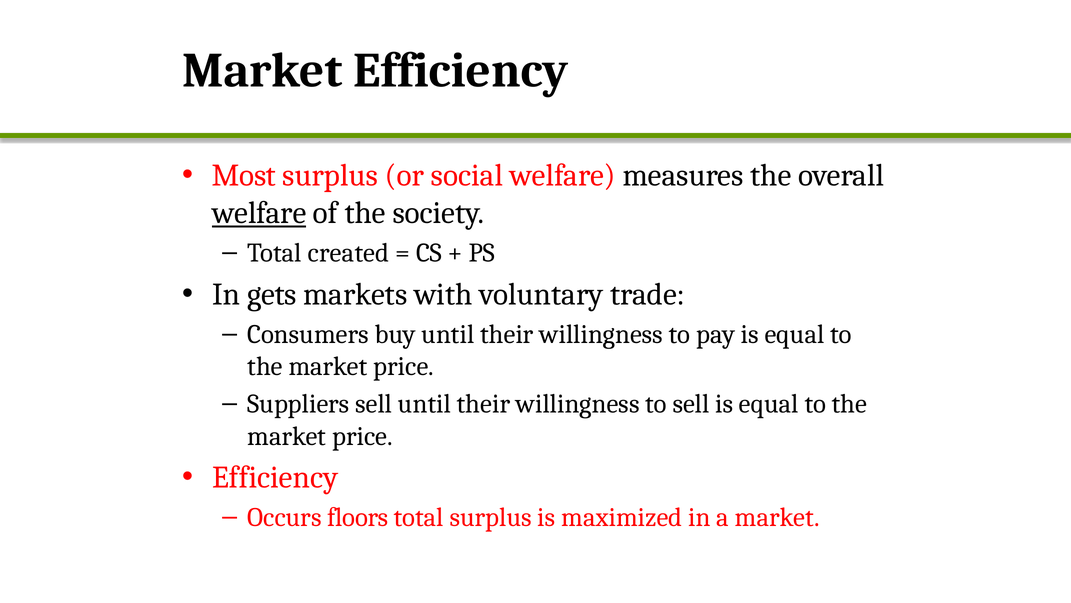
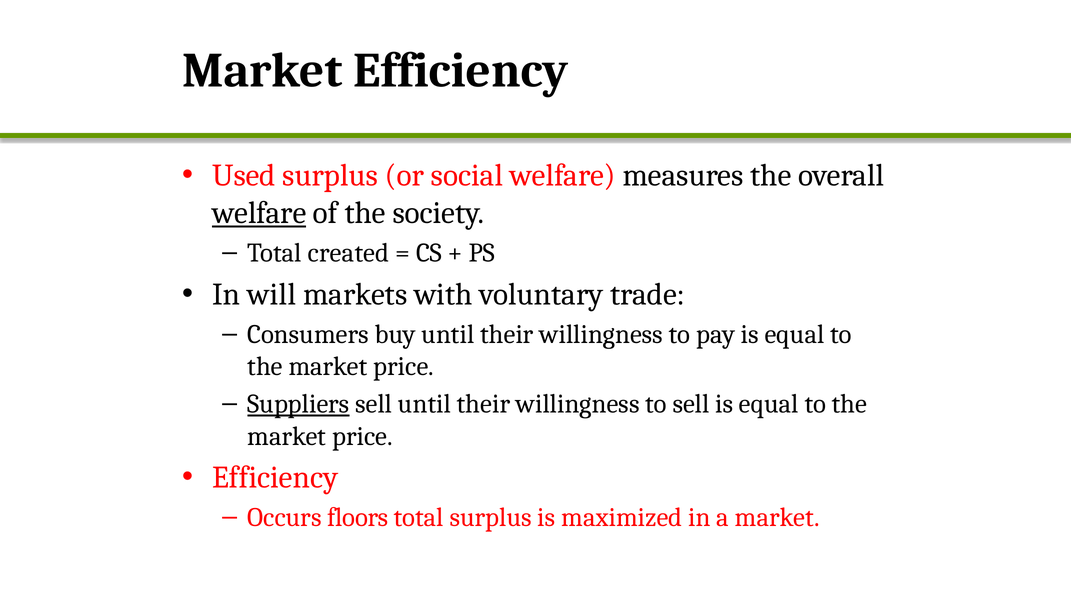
Most: Most -> Used (244, 175)
gets: gets -> will (272, 294)
Suppliers underline: none -> present (298, 404)
